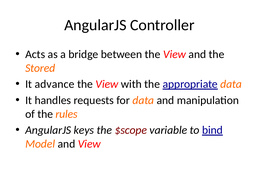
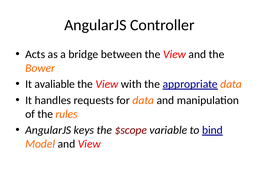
Stored: Stored -> Bower (40, 68)
advance: advance -> avaliable (55, 84)
